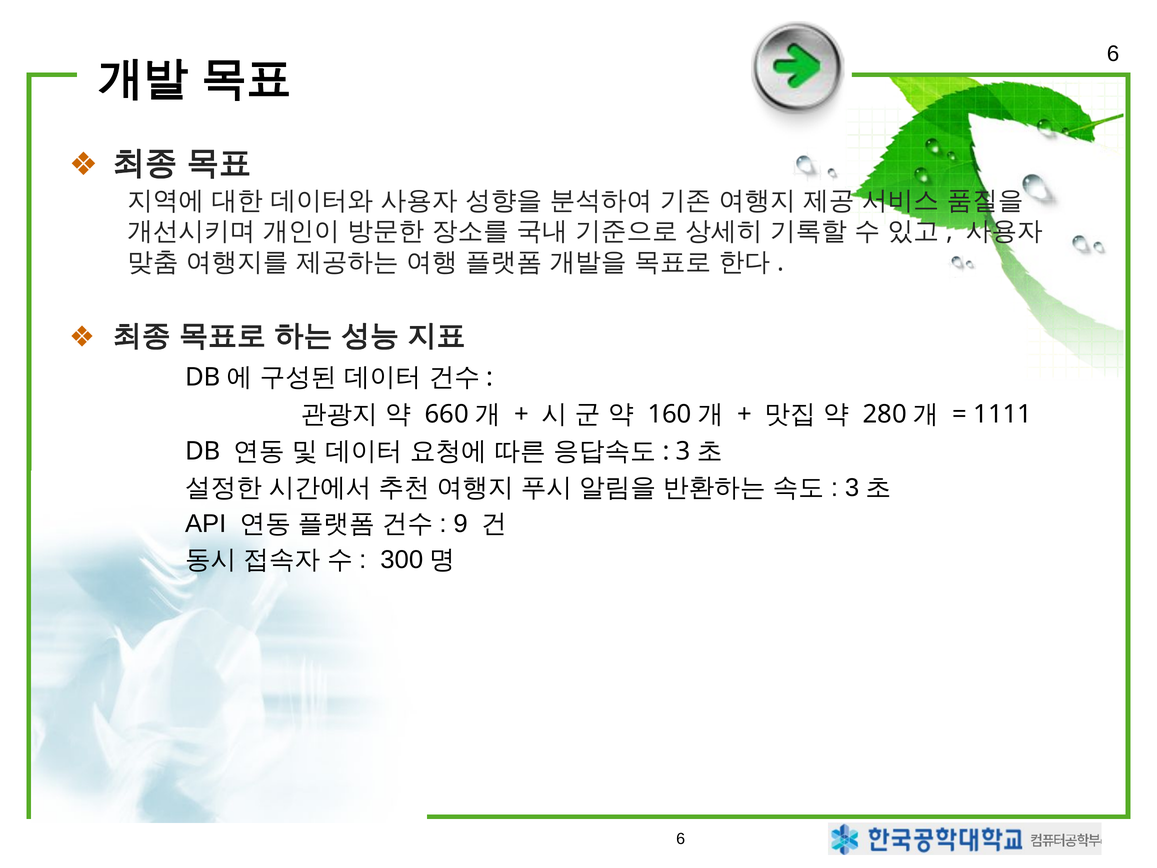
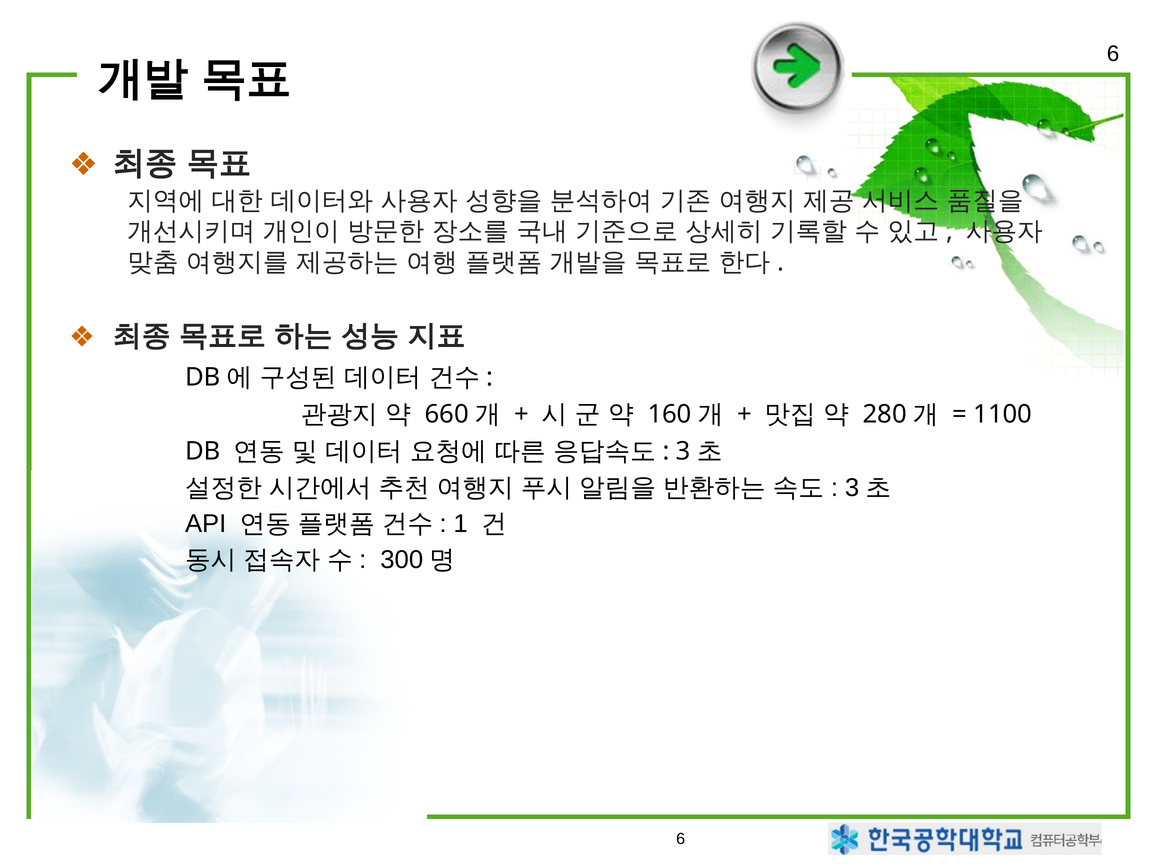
1111: 1111 -> 1100 (1003, 414)
9: 9 -> 1 (461, 524)
